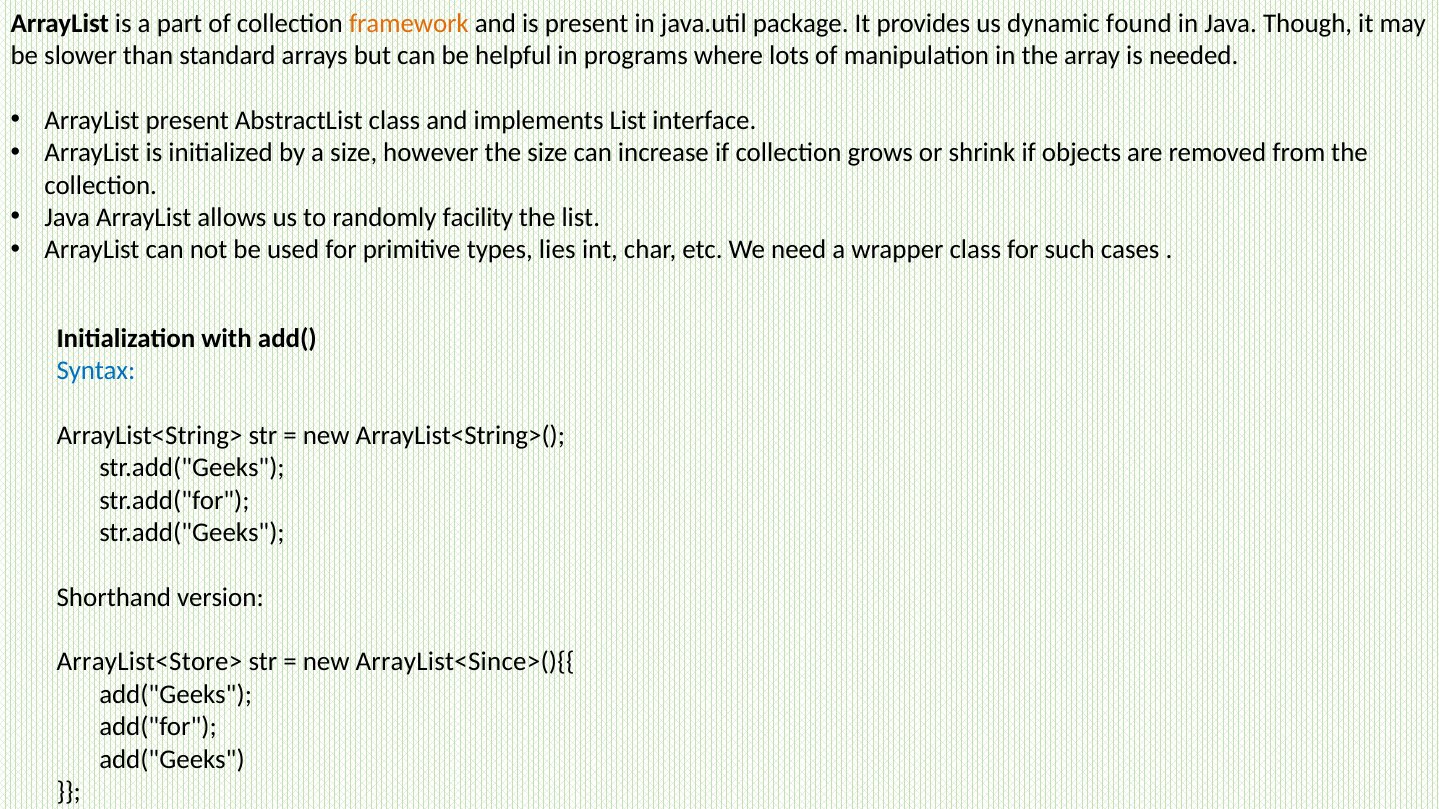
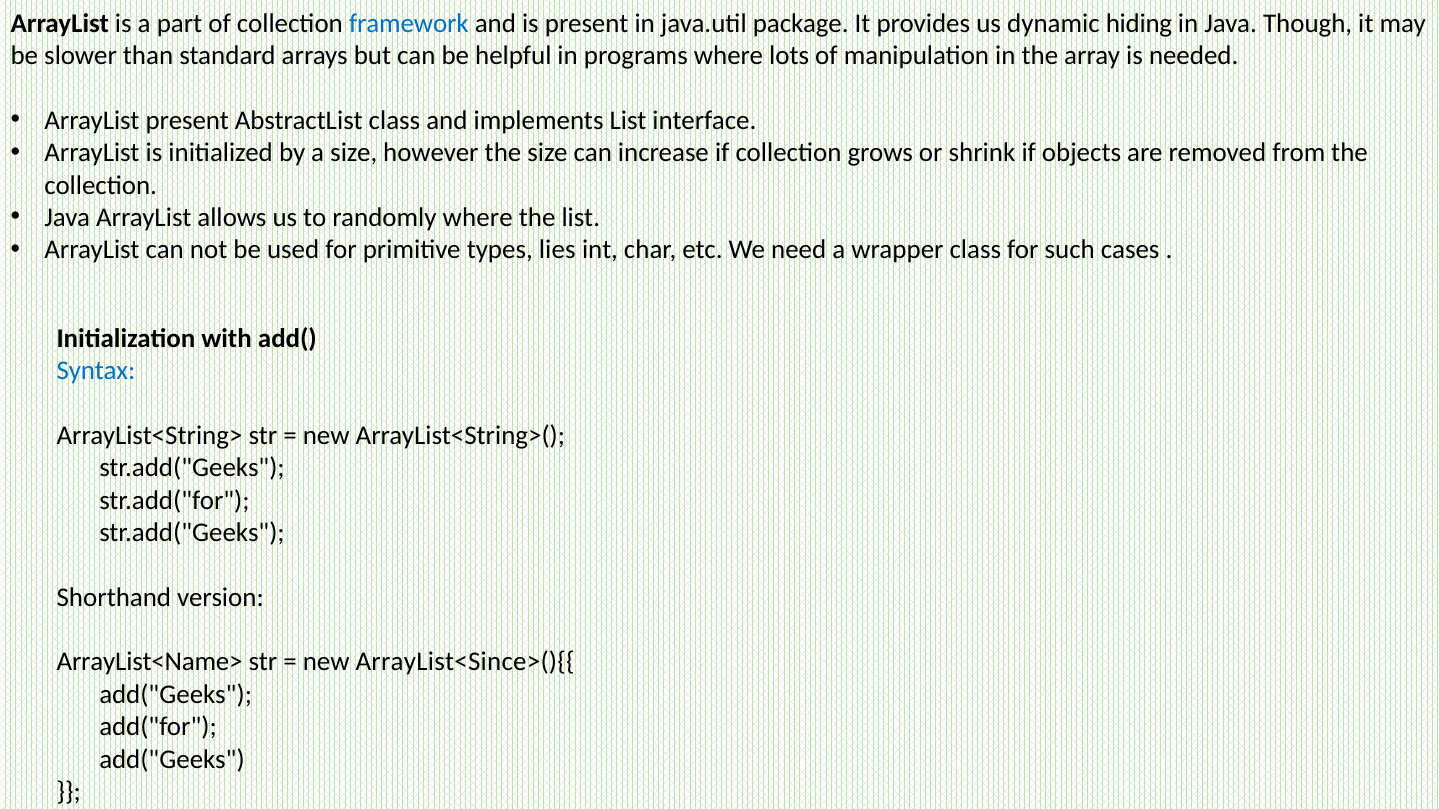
framework colour: orange -> blue (409, 23)
found: found -> hiding (1139, 23)
randomly facility: facility -> where (478, 218)
ArrayList<Store>: ArrayList<Store> -> ArrayList<Name> (150, 662)
